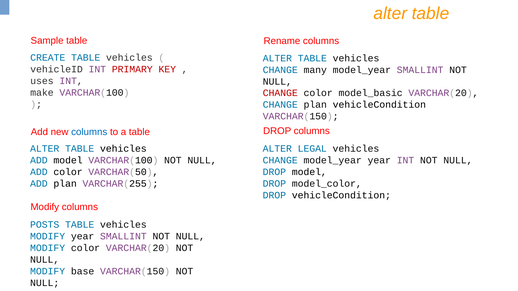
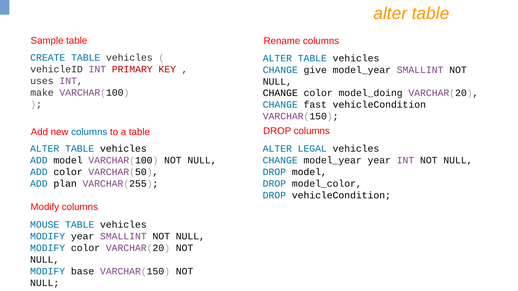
many: many -> give (315, 70)
CHANGE colour: red -> black (280, 93)
model_basic: model_basic -> model_doing (371, 93)
CHANGE plan: plan -> fast (315, 105)
POSTS: POSTS -> MOUSE (45, 225)
